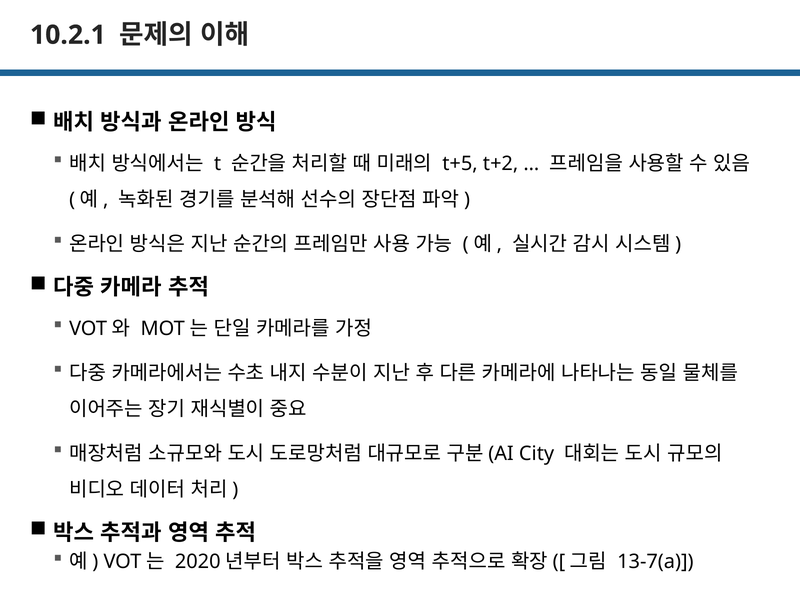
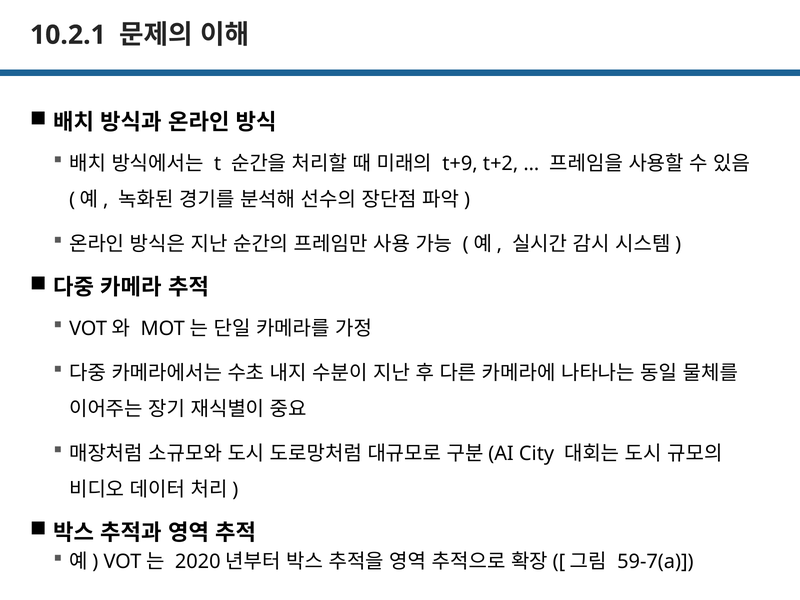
t+5: t+5 -> t+9 (460, 164)
13-7(a: 13-7(a -> 59-7(a (655, 562)
